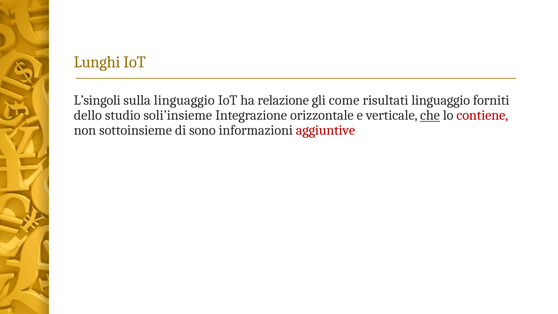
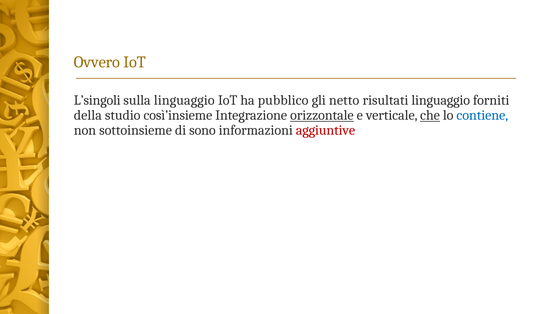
Lunghi: Lunghi -> Ovvero (97, 62)
relazione: relazione -> pubblico (283, 100)
come: come -> netto (344, 100)
dello: dello -> della (88, 115)
soli’insieme: soli’insieme -> così’insieme (178, 115)
orizzontale underline: none -> present (322, 115)
contiene colour: red -> blue (482, 115)
